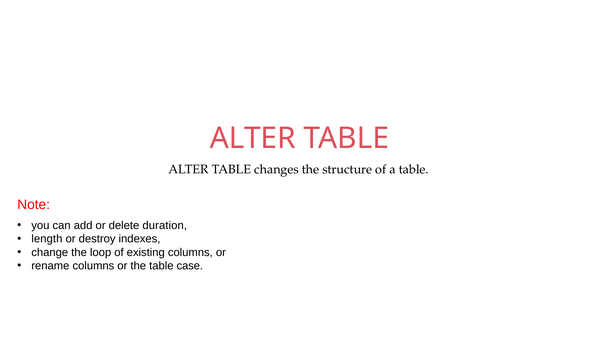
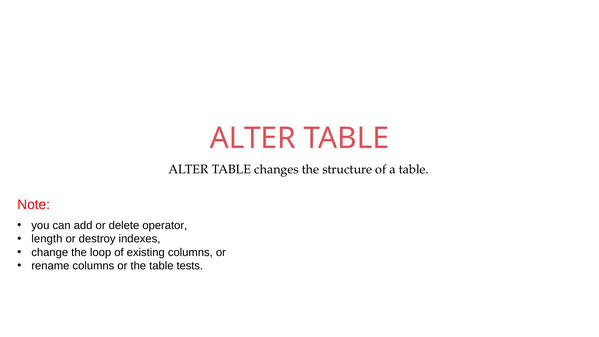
duration: duration -> operator (165, 225)
case: case -> tests (190, 266)
